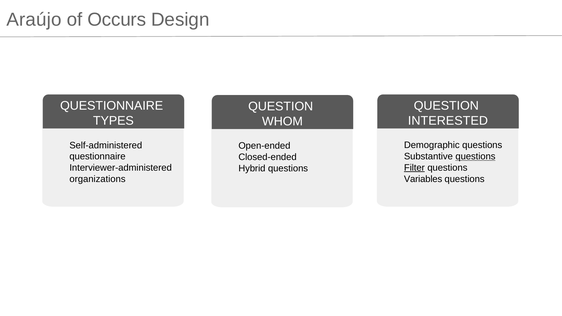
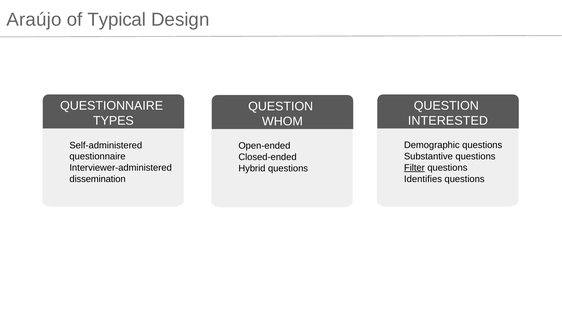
Occurs: Occurs -> Typical (117, 20)
questions underline: present -> none (475, 157)
Variables: Variables -> Identifies (423, 179)
organizations: organizations -> dissemination (98, 179)
